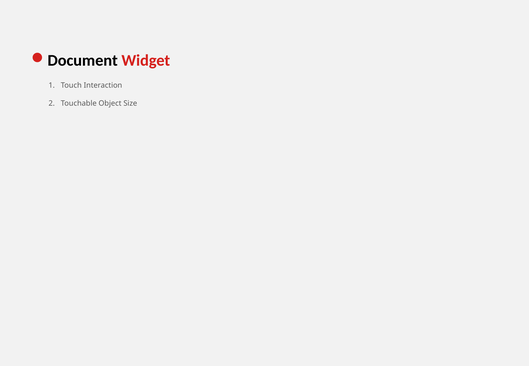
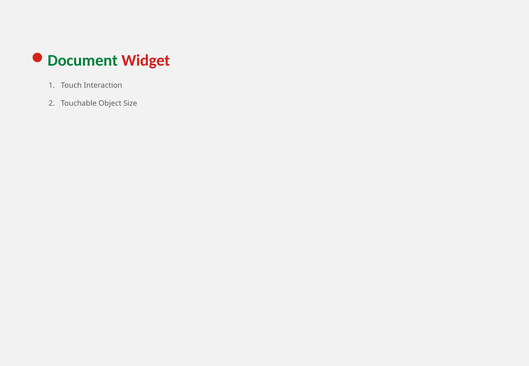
Document colour: black -> green (83, 61)
